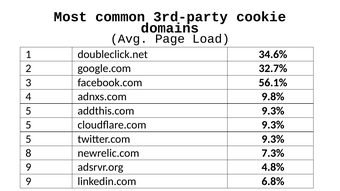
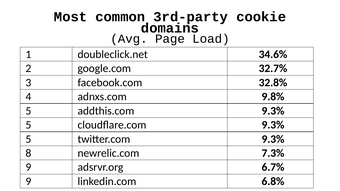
56.1%: 56.1% -> 32.8% (273, 83)
4.8%: 4.8% -> 6.7% (273, 167)
